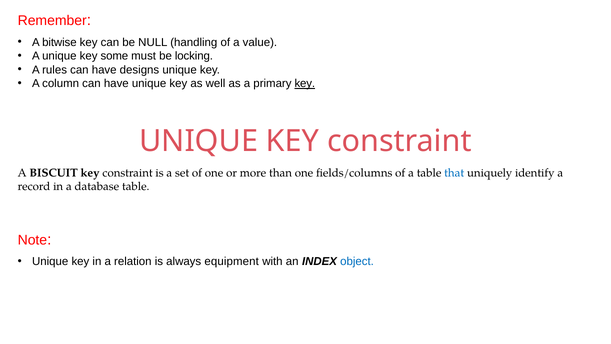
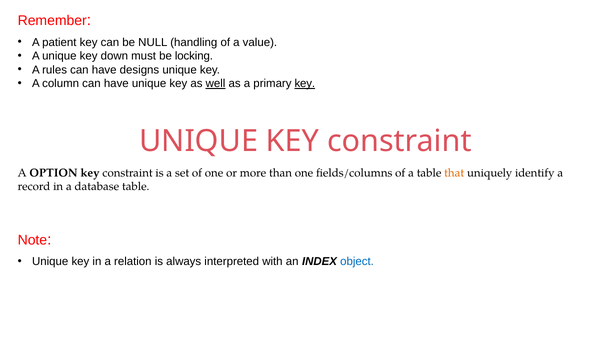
bitwise: bitwise -> patient (59, 42)
some: some -> down (114, 56)
well underline: none -> present (216, 83)
BISCUIT: BISCUIT -> OPTION (54, 173)
that colour: blue -> orange (454, 173)
equipment: equipment -> interpreted (232, 261)
